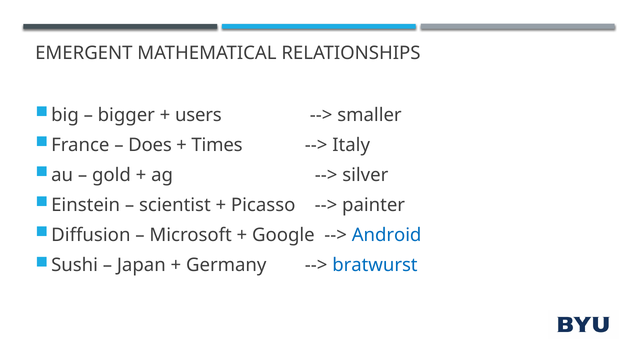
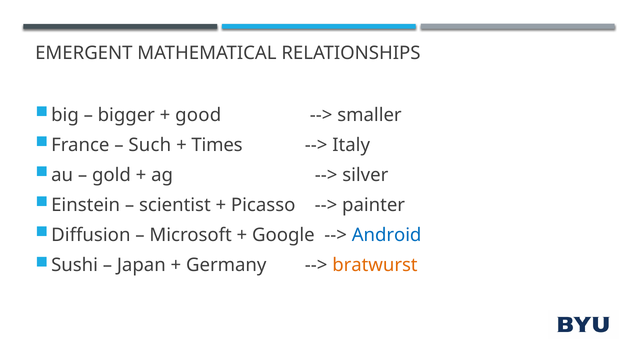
users: users -> good (198, 115)
Does: Does -> Such (150, 145)
bratwurst colour: blue -> orange (375, 265)
